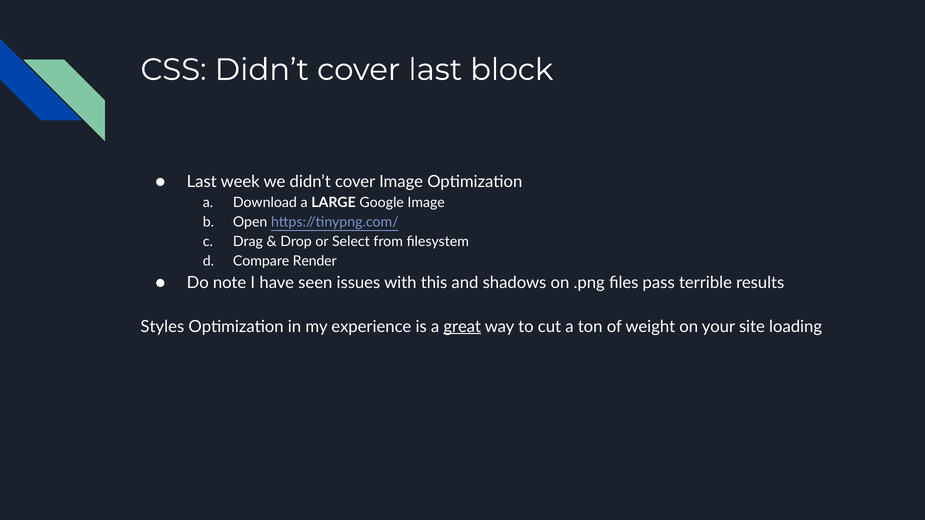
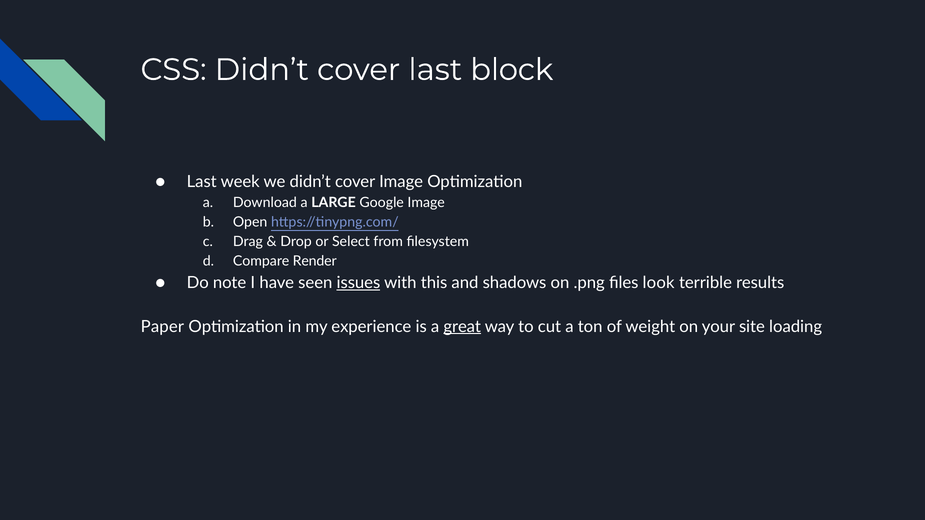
issues underline: none -> present (358, 283)
pass: pass -> look (659, 283)
Styles: Styles -> Paper (162, 327)
